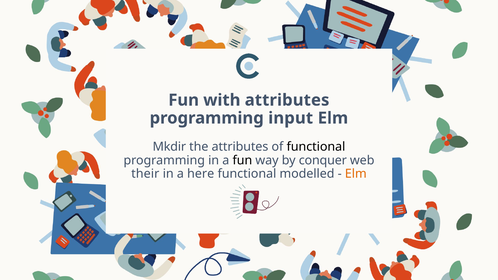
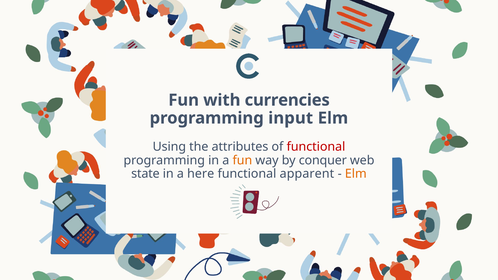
with attributes: attributes -> currencies (287, 100)
Mkdir: Mkdir -> Using (169, 147)
functional colour: black -> red (316, 147)
fun colour: black -> orange (242, 160)
their: their -> state (145, 174)
modelled: modelled -> apparent (307, 174)
